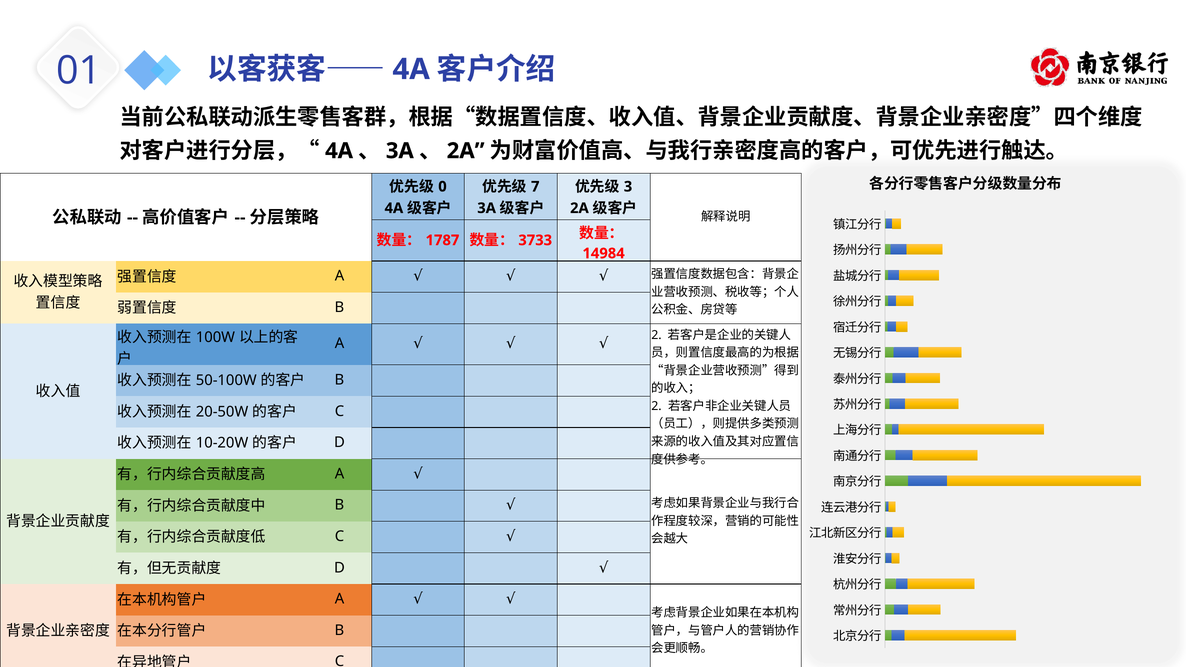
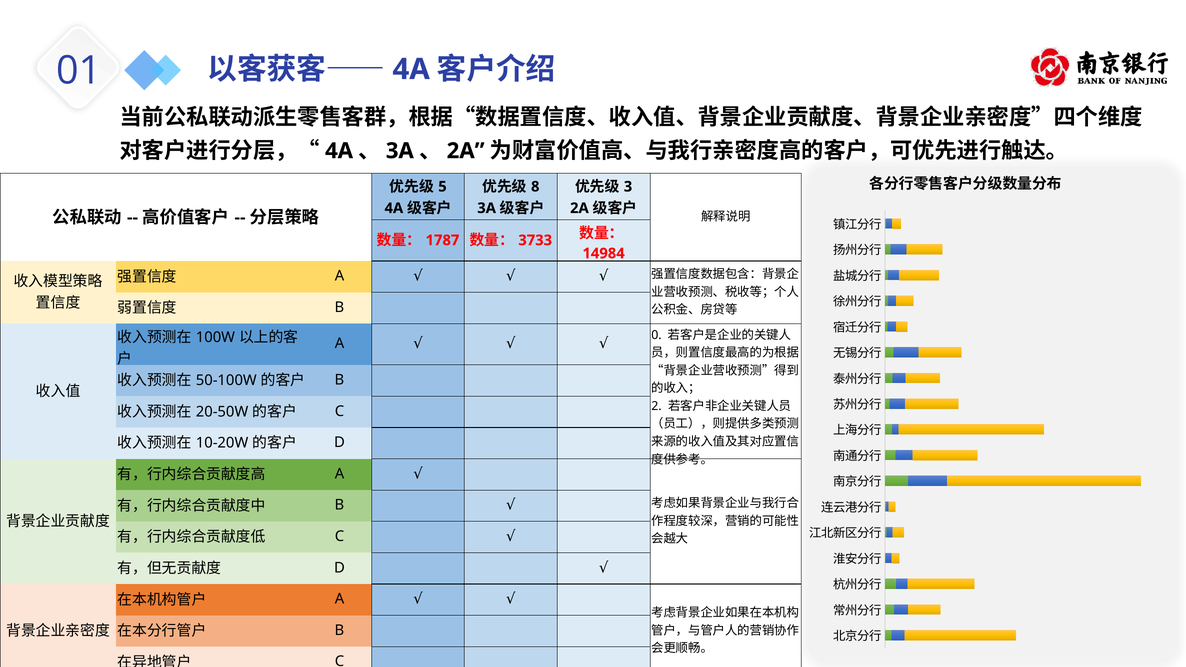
0: 0 -> 5 (442, 187)
7: 7 -> 8 (535, 187)
2: 2 -> 0 (656, 335)
